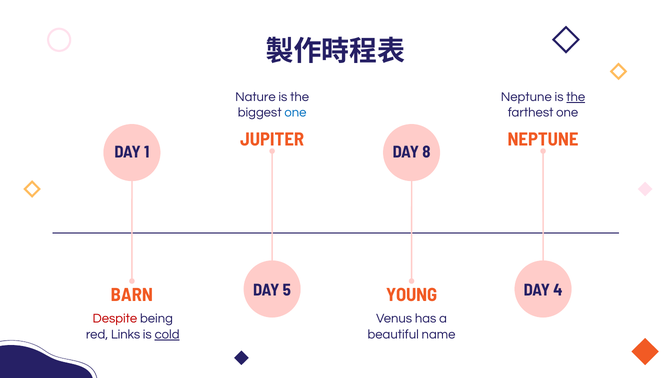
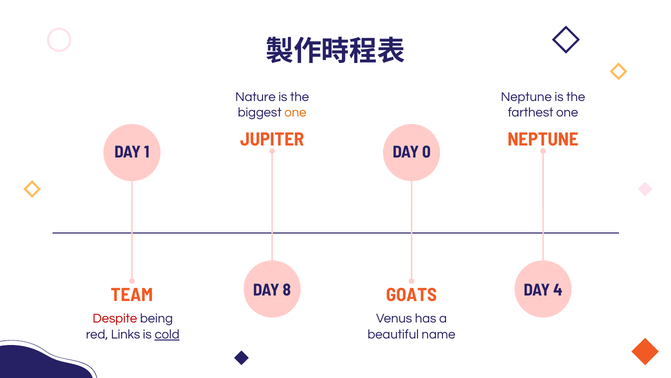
the underline: present -> none (576, 97)
one colour: blue -> orange (295, 112)
8: 8 -> 0 (426, 152)
5: 5 -> 8 (287, 290)
BARN: BARN -> TEAM (132, 295)
YOUNG: YOUNG -> GOATS (411, 295)
